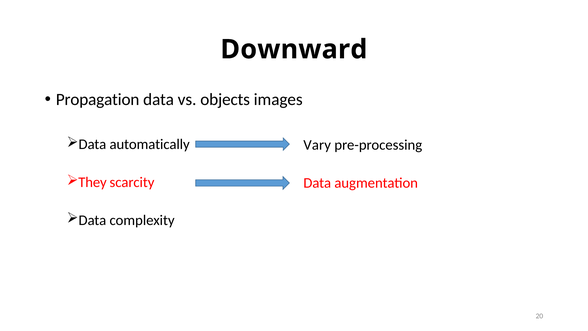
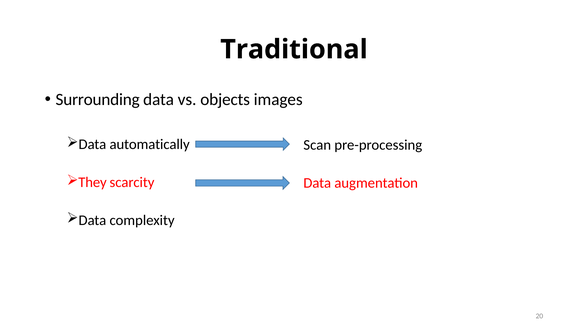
Downward: Downward -> Traditional (294, 49)
Propagation: Propagation -> Surrounding (98, 99)
Vary: Vary -> Scan (317, 145)
